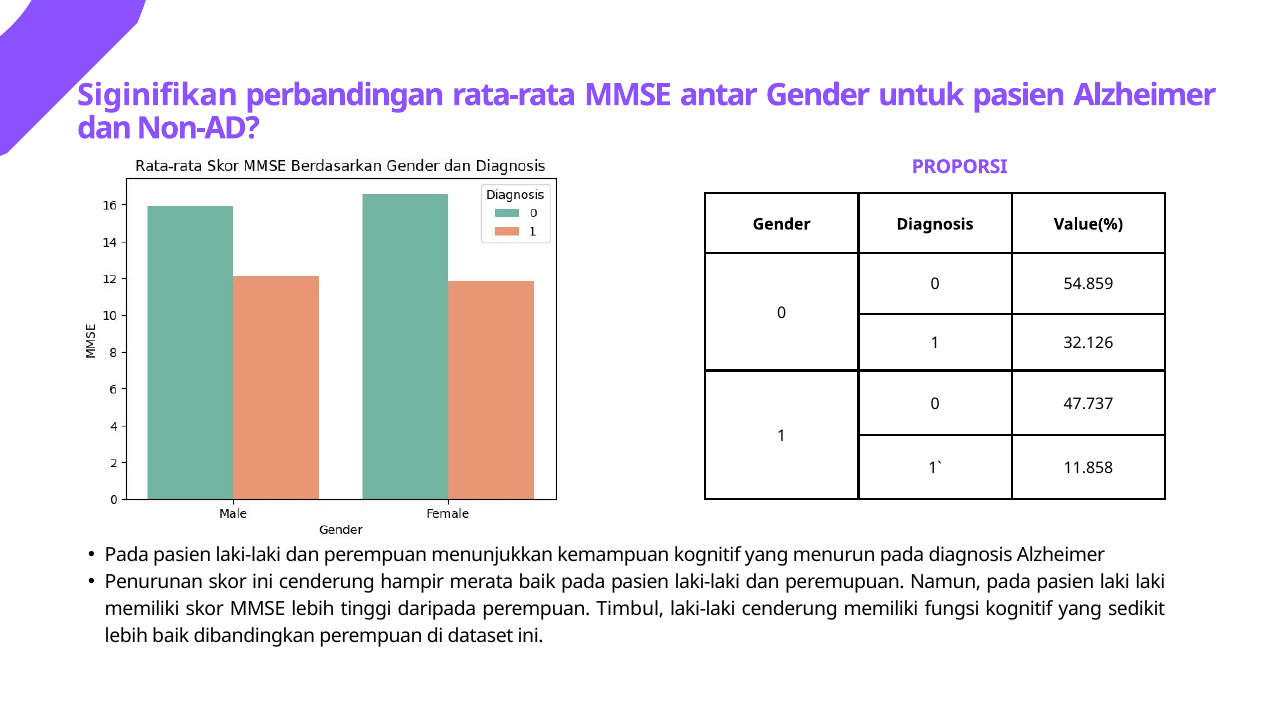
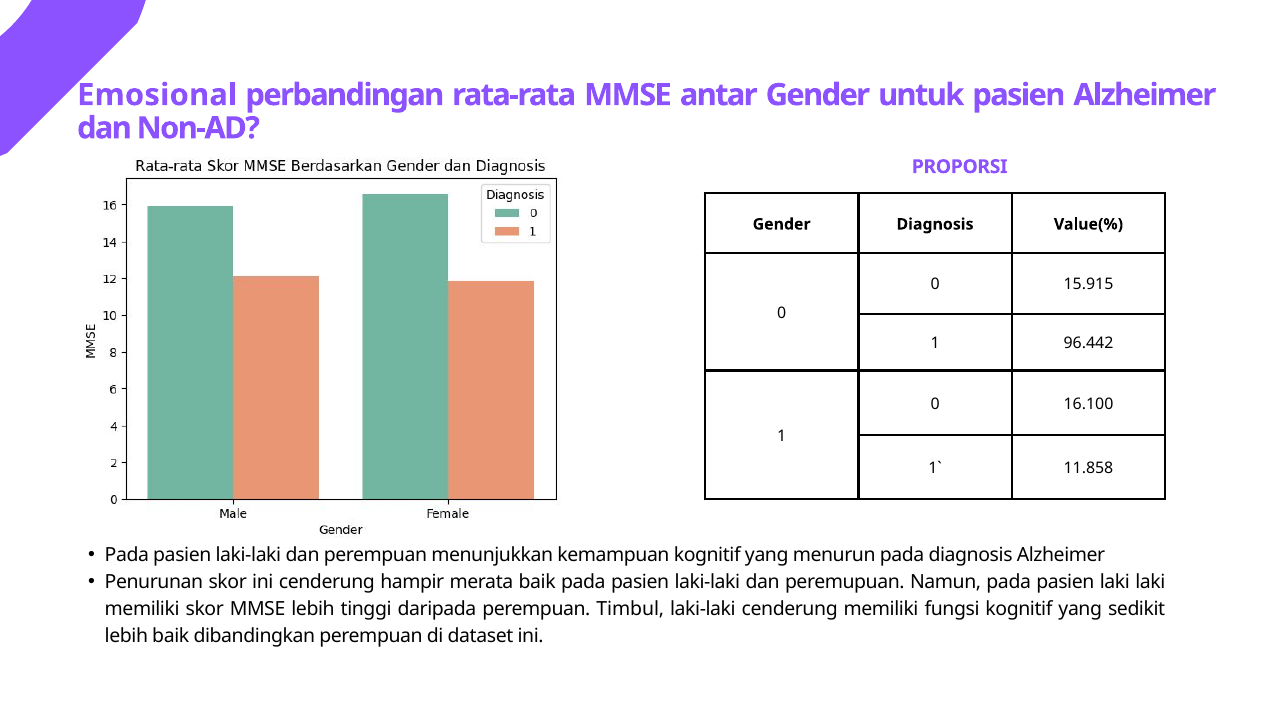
Siginifikan: Siginifikan -> Emosional (157, 95)
54.859: 54.859 -> 15.915 (1088, 285)
32.126: 32.126 -> 96.442 (1088, 343)
47.737: 47.737 -> 16.100 (1088, 404)
